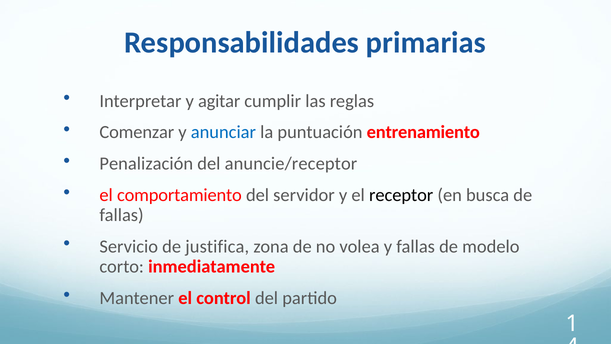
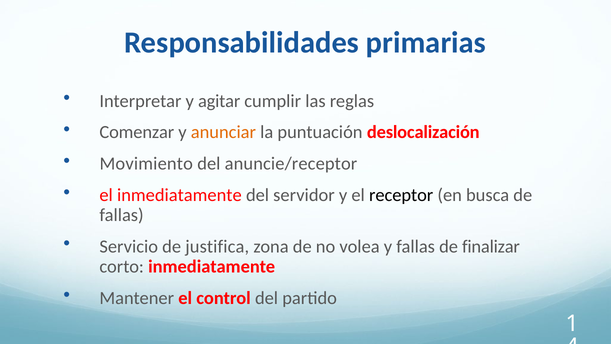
anunciar colour: blue -> orange (223, 132)
entrenamiento: entrenamiento -> deslocalización (423, 132)
Penalización: Penalización -> Movimiento (146, 164)
el comportamiento: comportamiento -> inmediatamente (179, 195)
modelo: modelo -> finalizar (491, 246)
